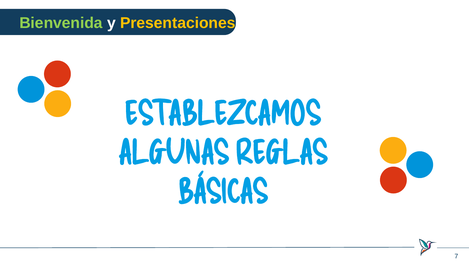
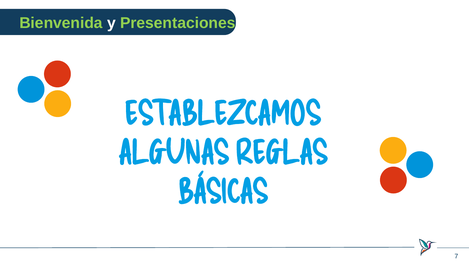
Presentaciones colour: yellow -> light green (178, 23)
